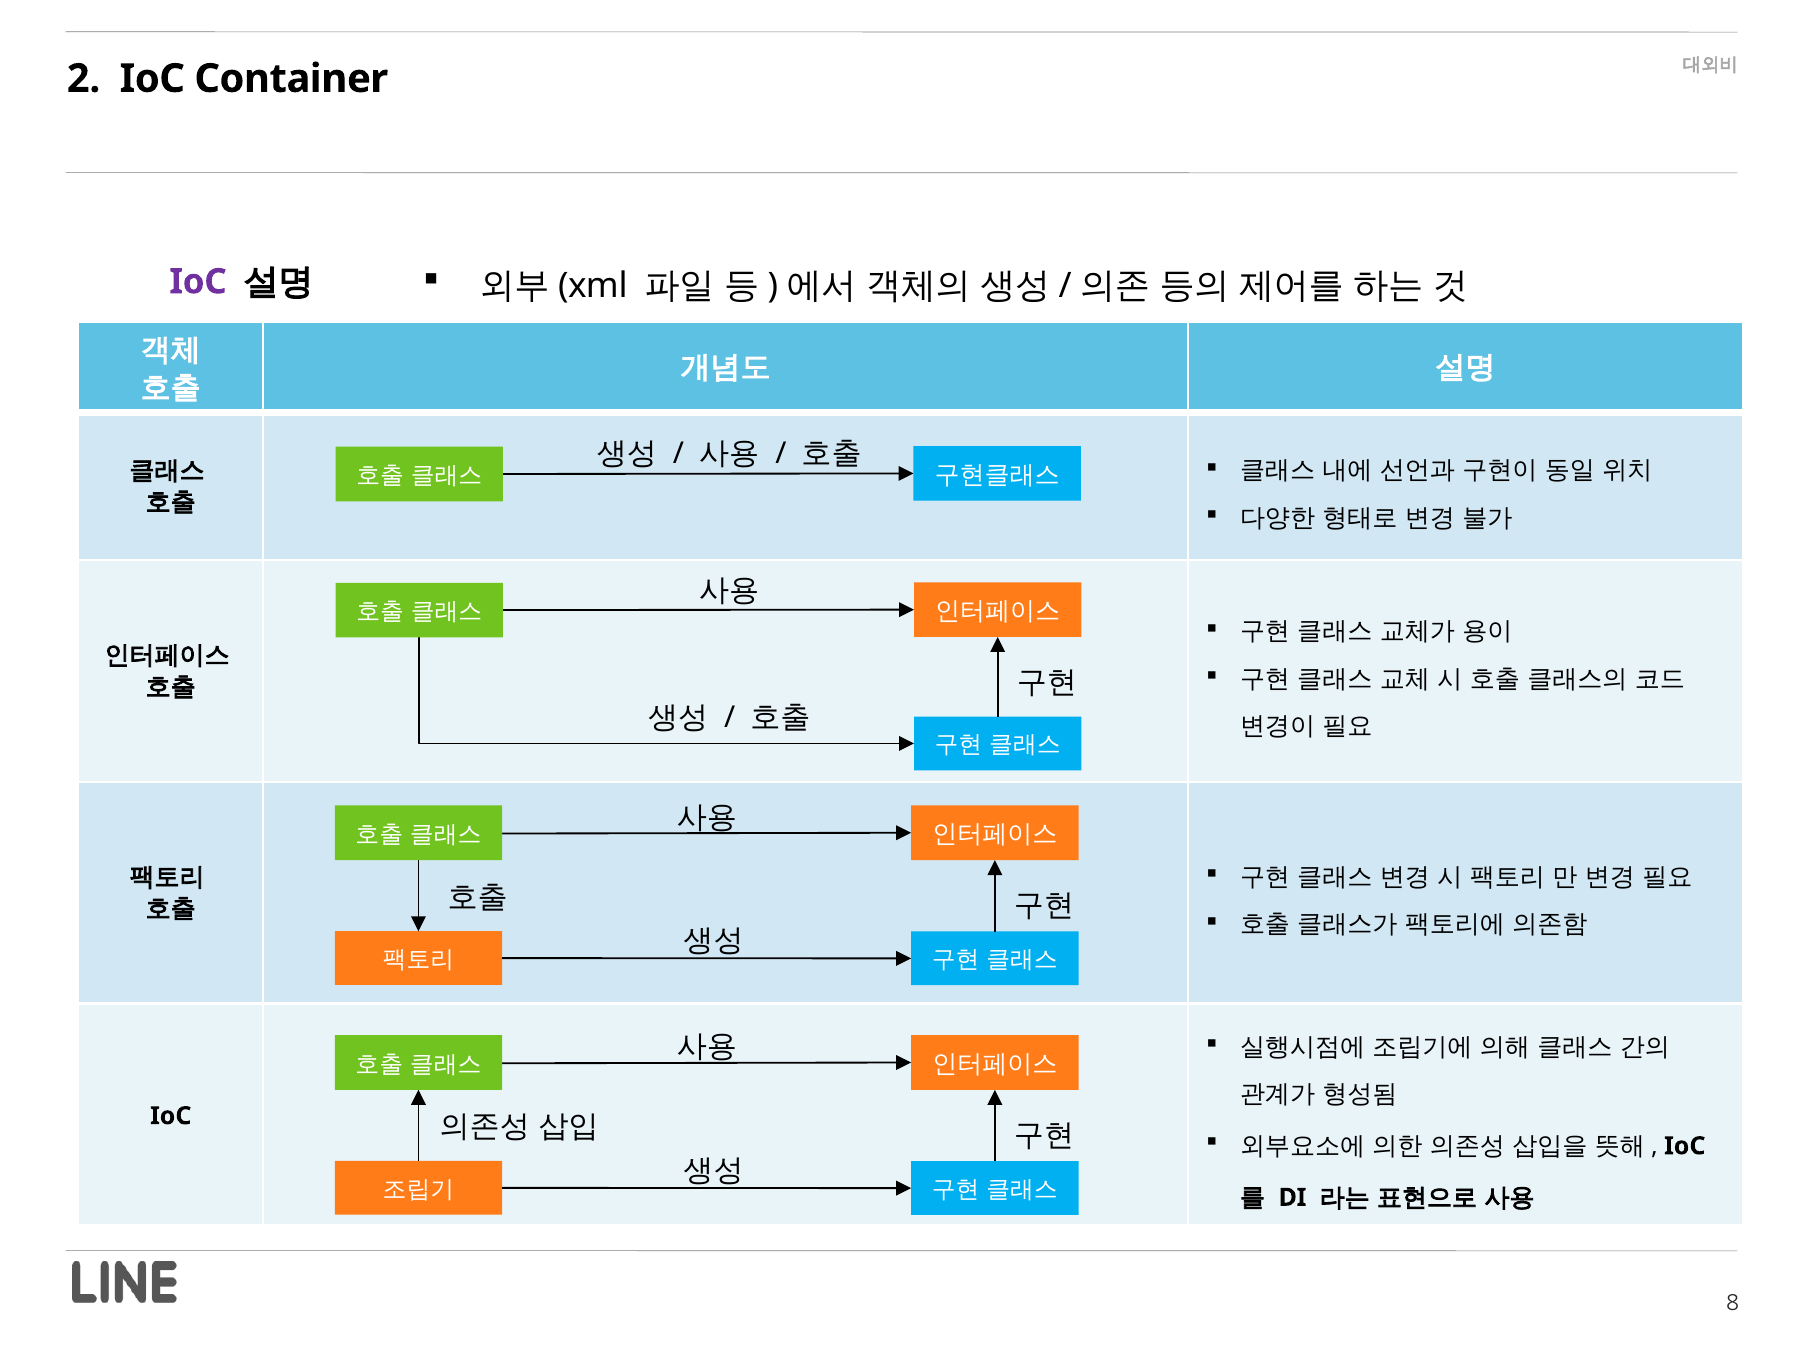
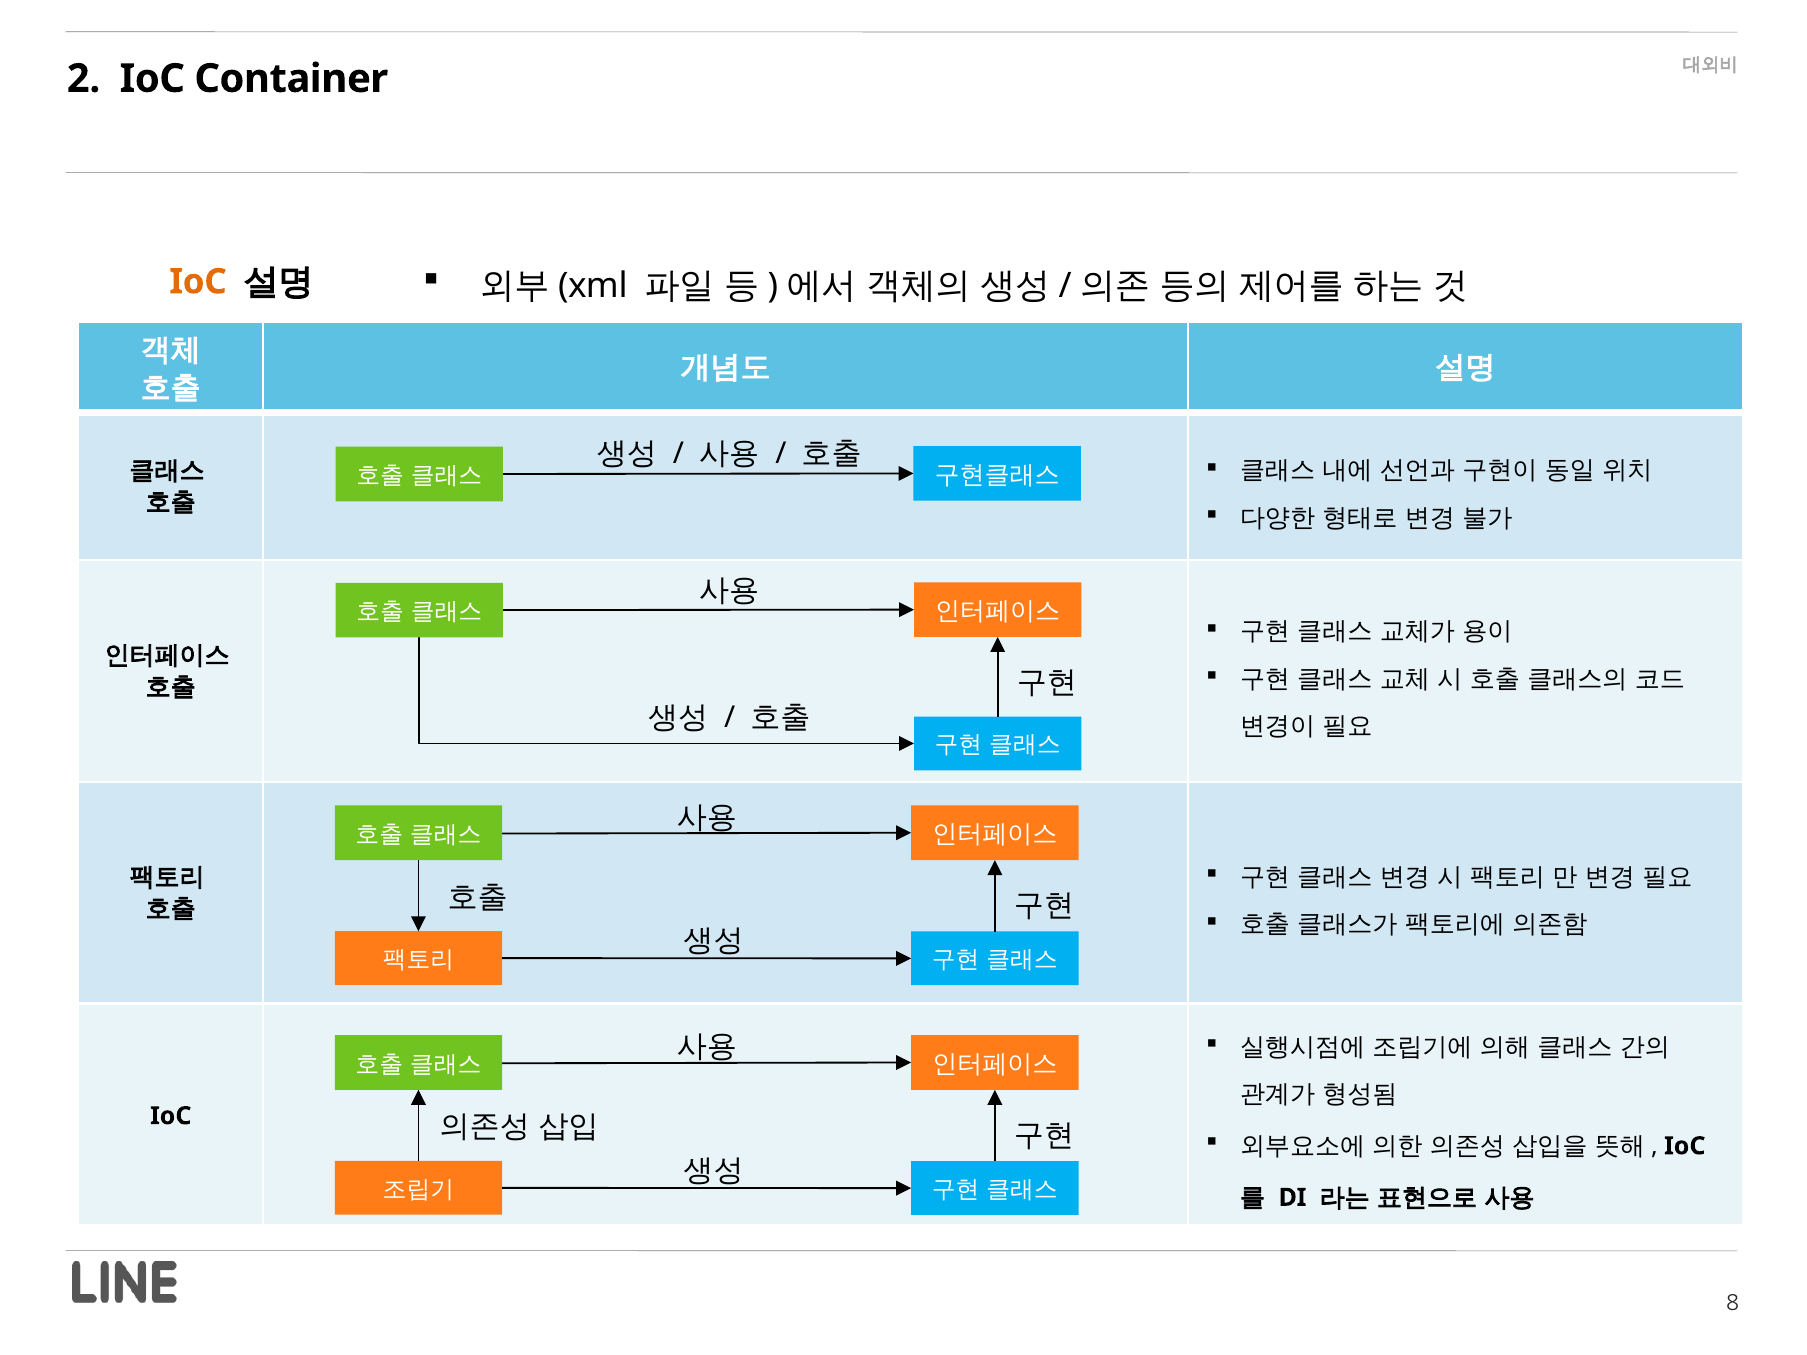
IoC colour: purple -> orange (198, 282)
